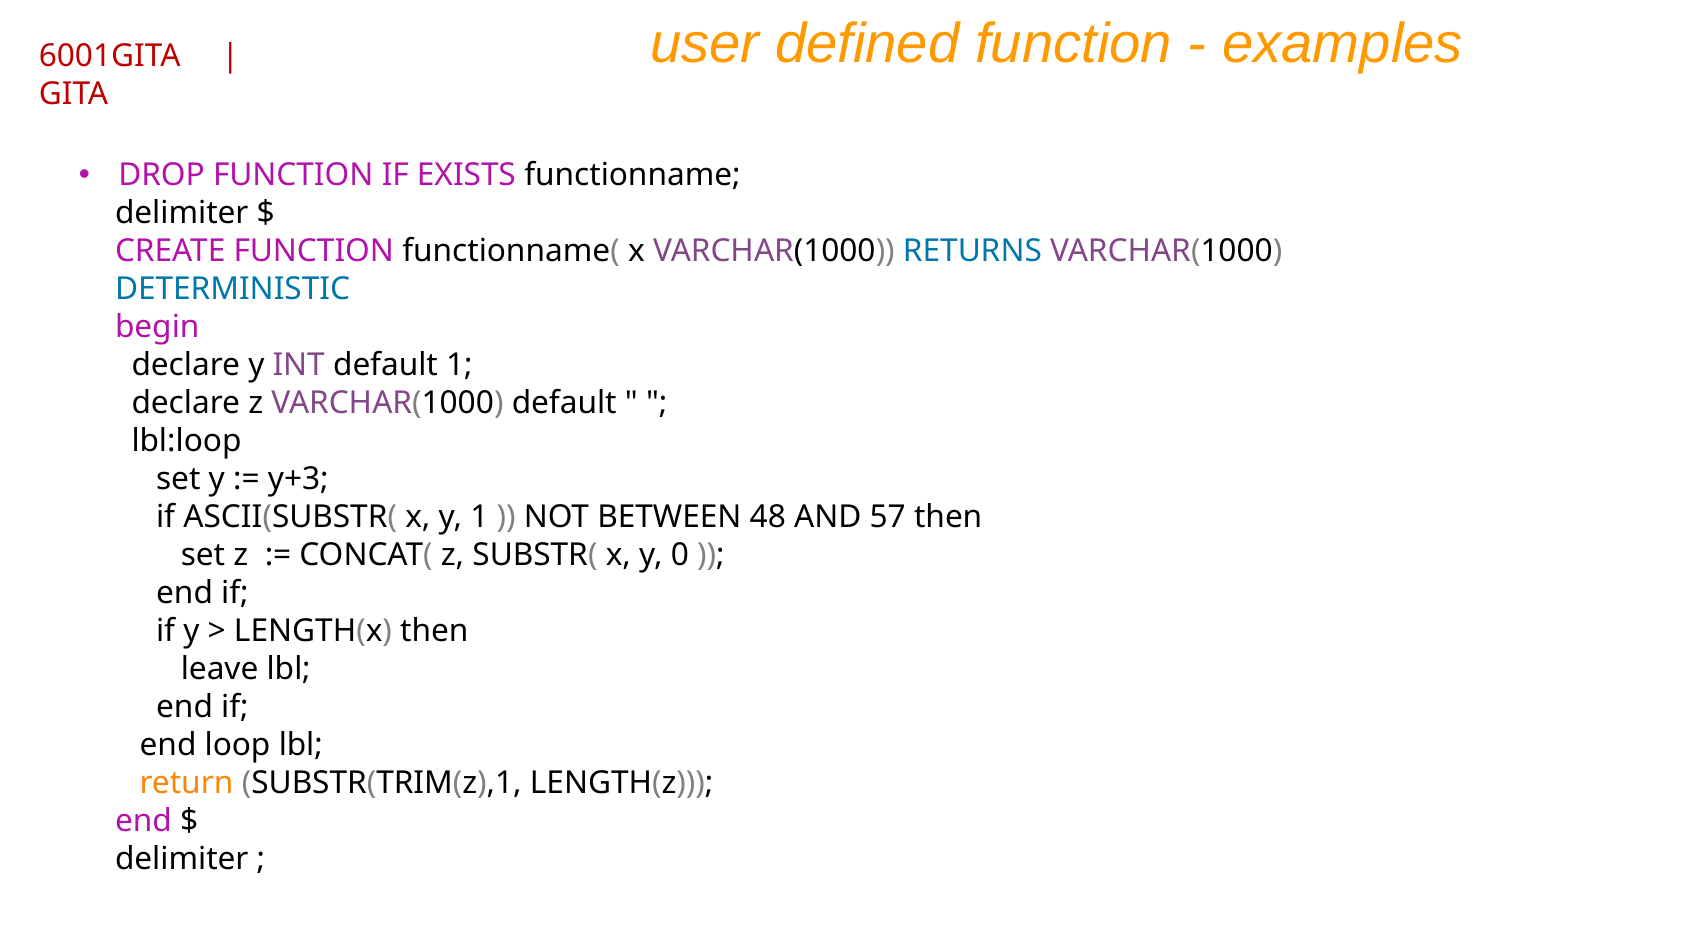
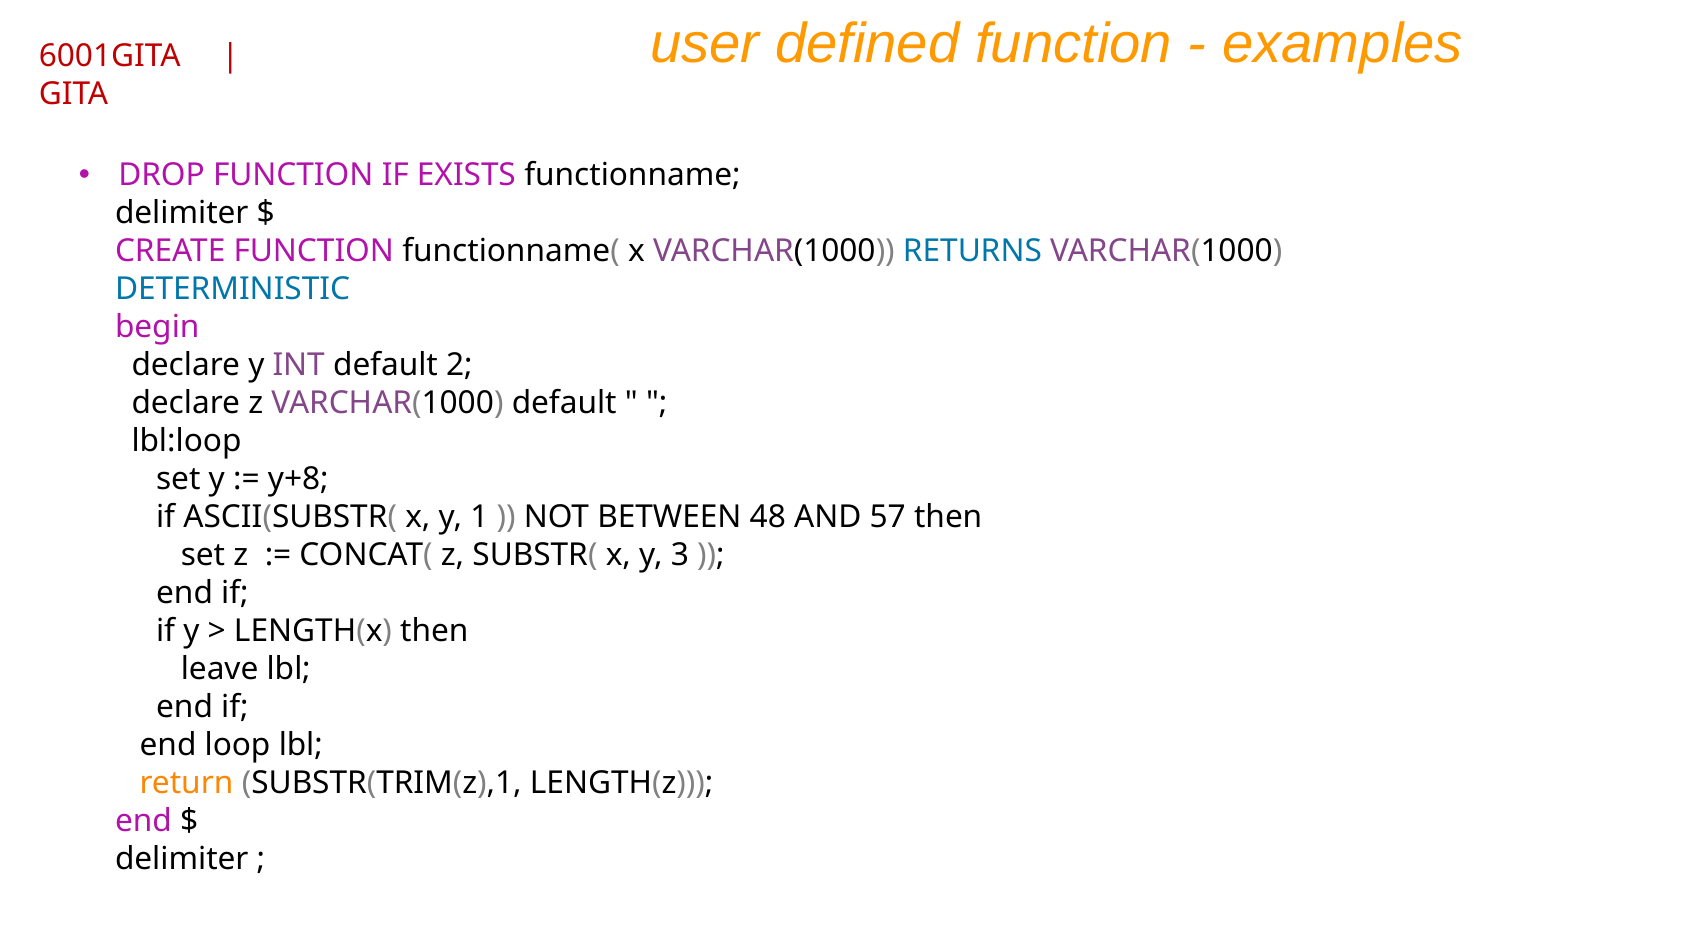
default 1: 1 -> 2 (459, 365)
y+3: y+3 -> y+8 (298, 479)
0: 0 -> 3 (680, 555)
